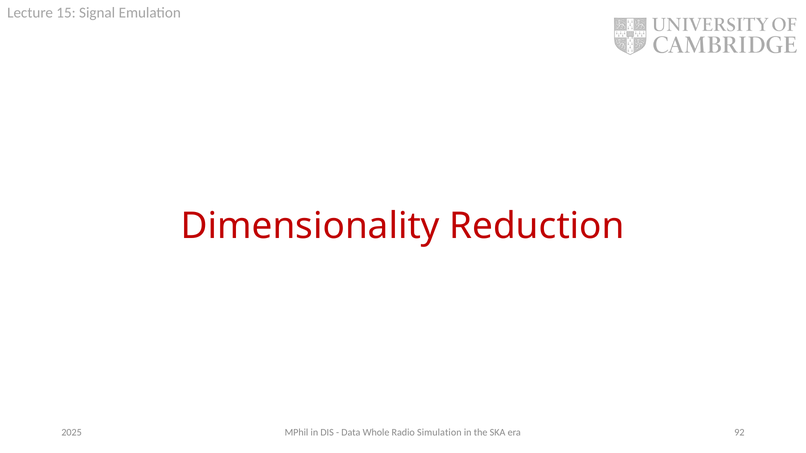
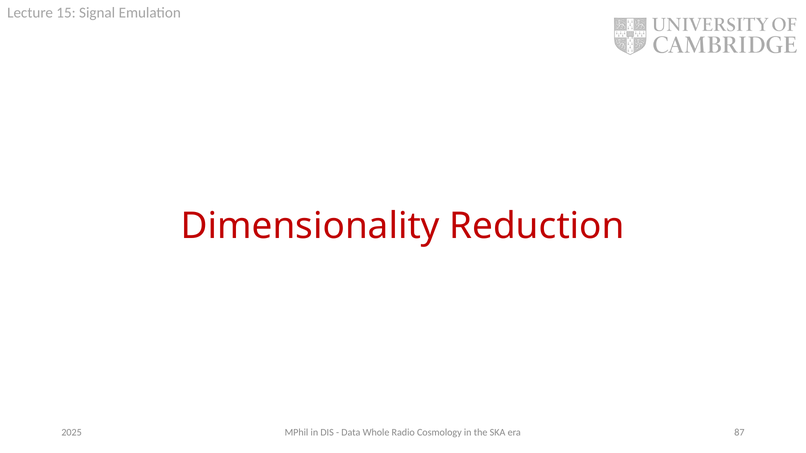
Simulation: Simulation -> Cosmology (439, 433)
92: 92 -> 87 (739, 433)
